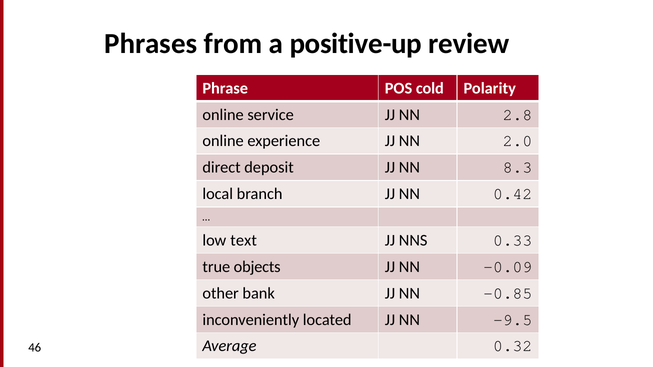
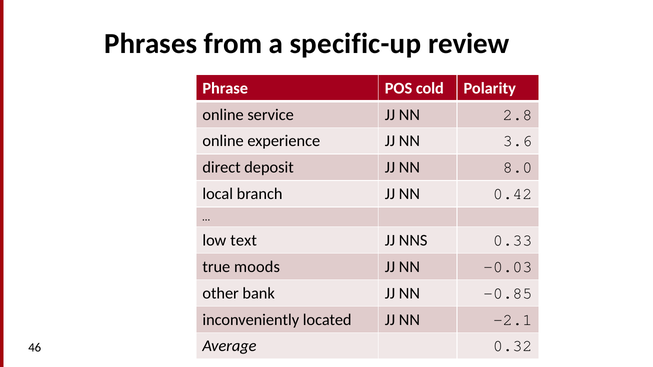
positive-up: positive-up -> specific-up (355, 44)
2.0: 2.0 -> 3.6 (518, 141)
8.3: 8.3 -> 8.0 (518, 168)
objects: objects -> moods (257, 267)
-0.09: -0.09 -> -0.03 (508, 267)
-9.5: -9.5 -> -2.1 (513, 320)
